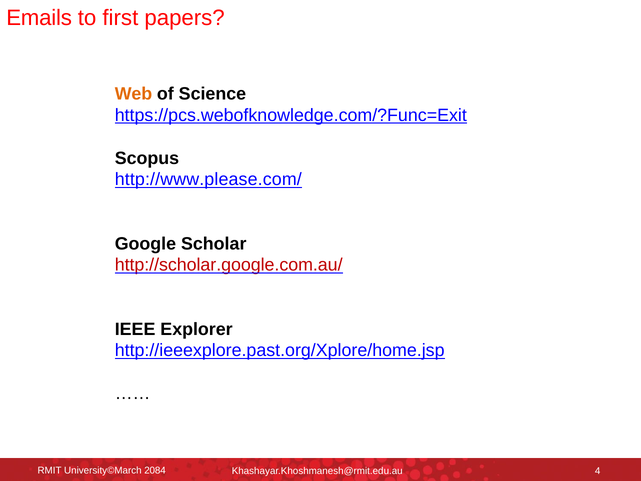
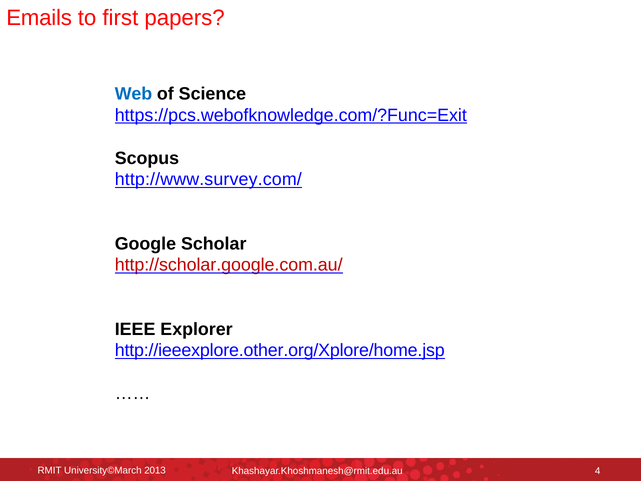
Web colour: orange -> blue (133, 94)
http://www.please.com/: http://www.please.com/ -> http://www.survey.com/ (208, 179)
http://ieeexplore.past.org/Xplore/home.jsp: http://ieeexplore.past.org/Xplore/home.jsp -> http://ieeexplore.other.org/Xplore/home.jsp (280, 350)
2084: 2084 -> 2013 (155, 470)
